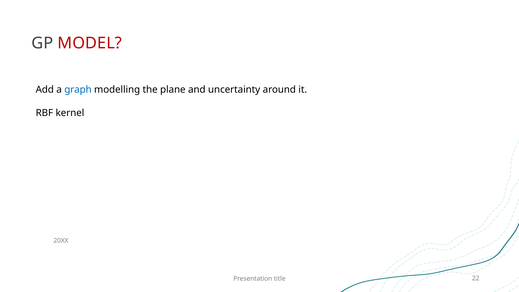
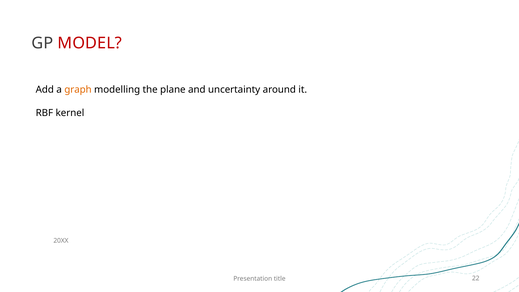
graph colour: blue -> orange (78, 89)
